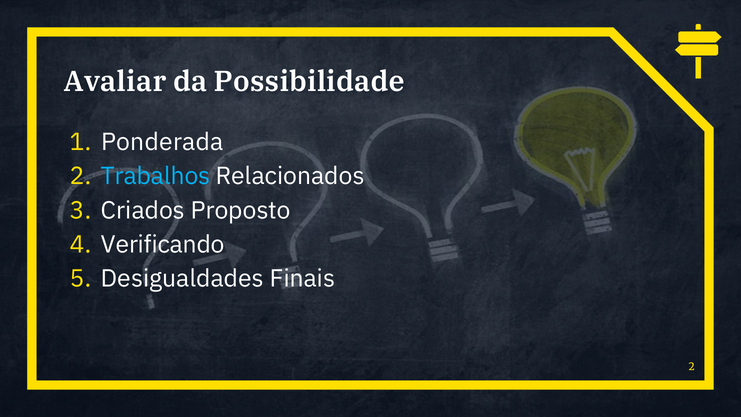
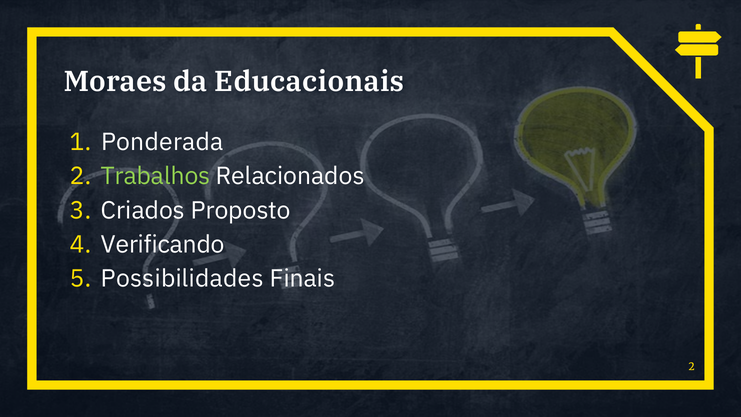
Avaliar: Avaliar -> Moraes (115, 82)
Possibilidade: Possibilidade -> Educacionais (309, 82)
Trabalhos colour: light blue -> light green (156, 176)
Desigualdades: Desigualdades -> Possibilidades (182, 278)
